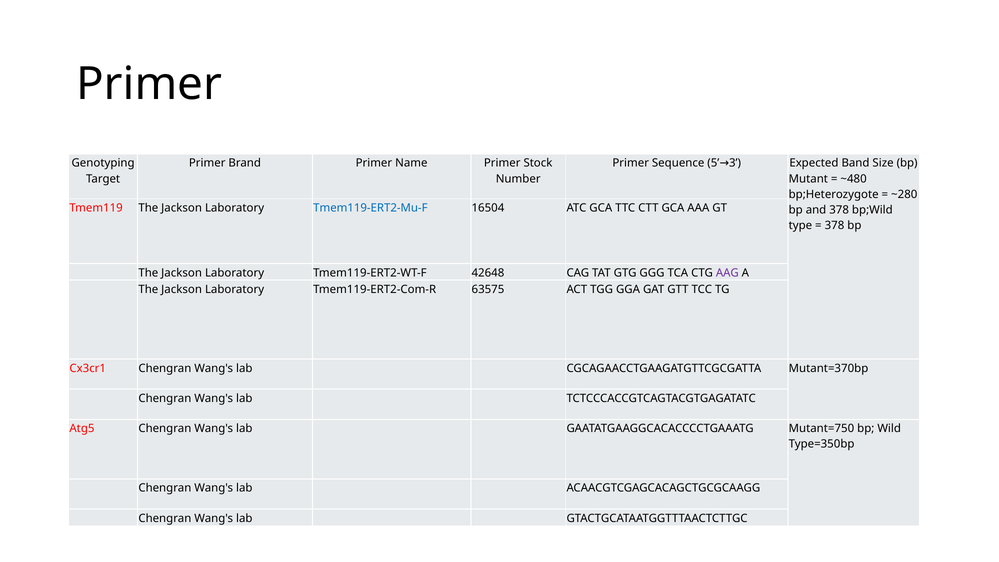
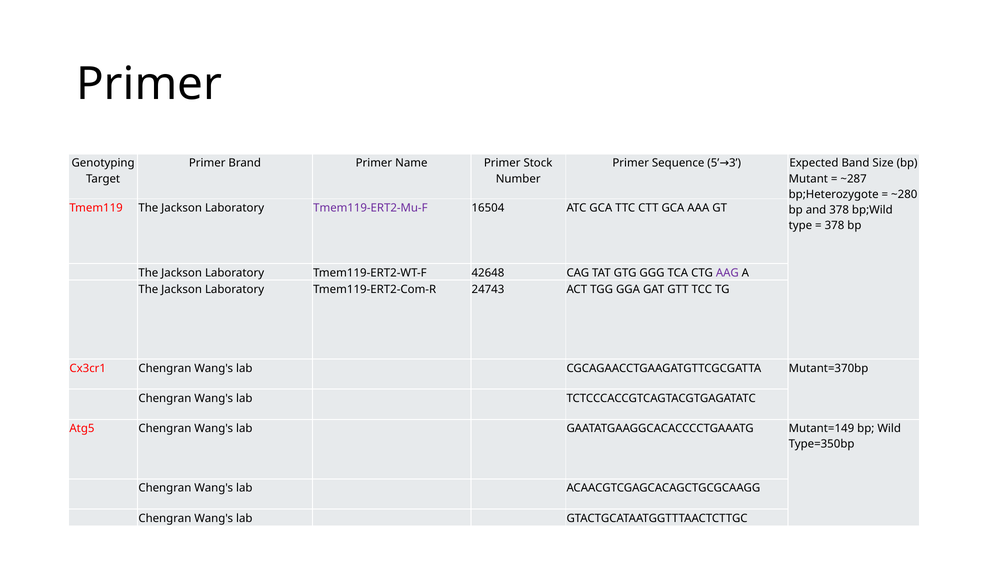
~480: ~480 -> ~287 (854, 179)
Tmem119-ERT2-Mu-F colour: blue -> purple (370, 208)
63575: 63575 -> 24743 (488, 289)
Mutant=750: Mutant=750 -> Mutant=149 (821, 429)
